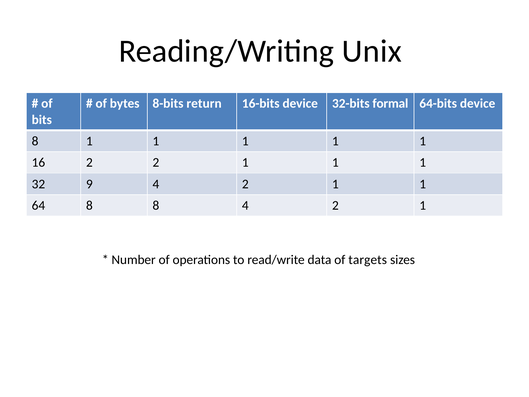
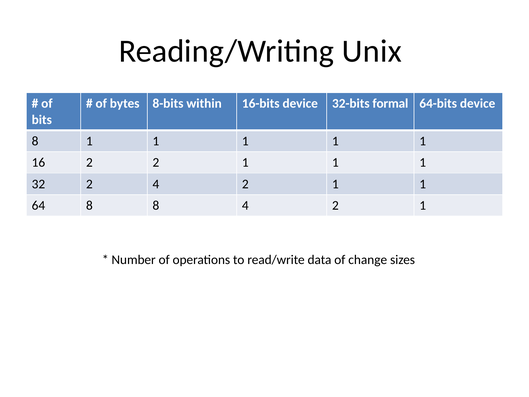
return: return -> within (204, 103)
32 9: 9 -> 2 (89, 184)
targets: targets -> change (368, 260)
